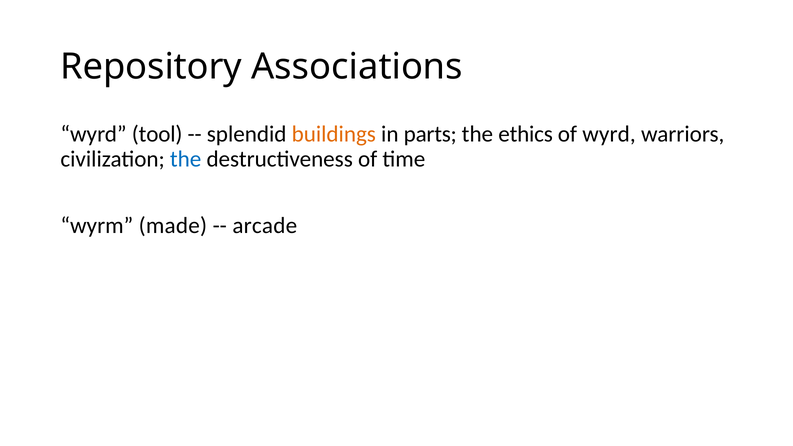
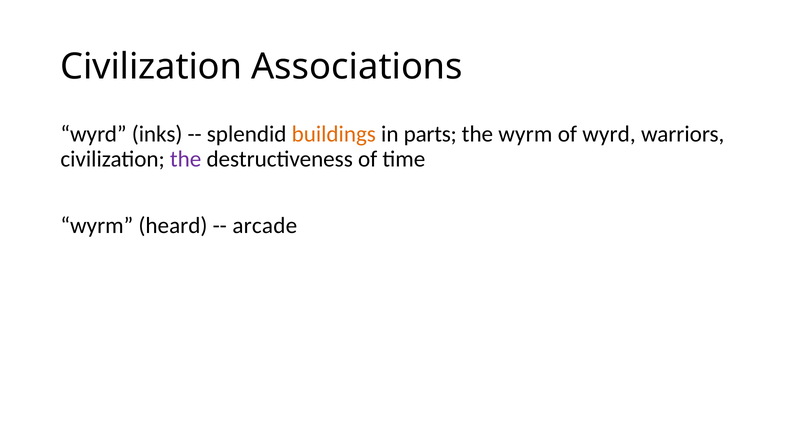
Repository: Repository -> Civilization (151, 67)
tool: tool -> inks (157, 134)
the ethics: ethics -> wyrm (525, 134)
the colour: blue -> purple (186, 159)
made: made -> heard (173, 226)
